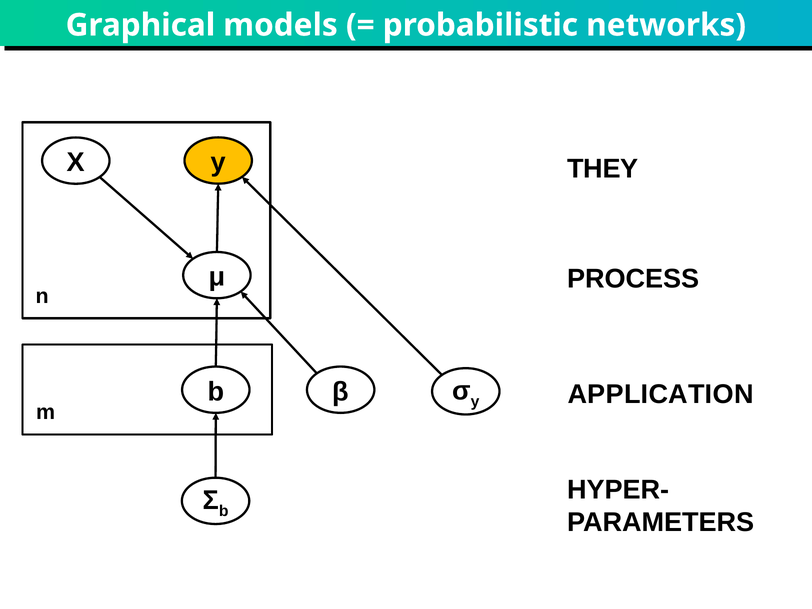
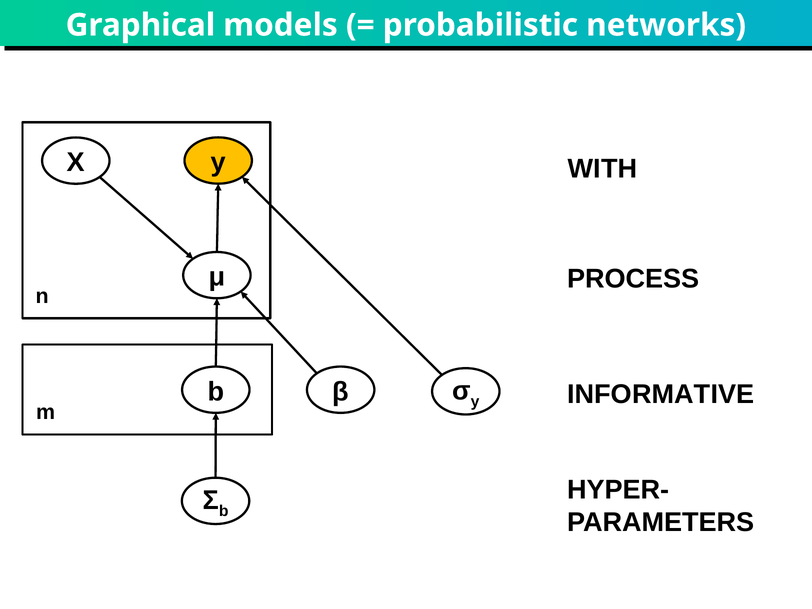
THEY: THEY -> WITH (603, 169)
APPLICATION: APPLICATION -> INFORMATIVE (661, 394)
